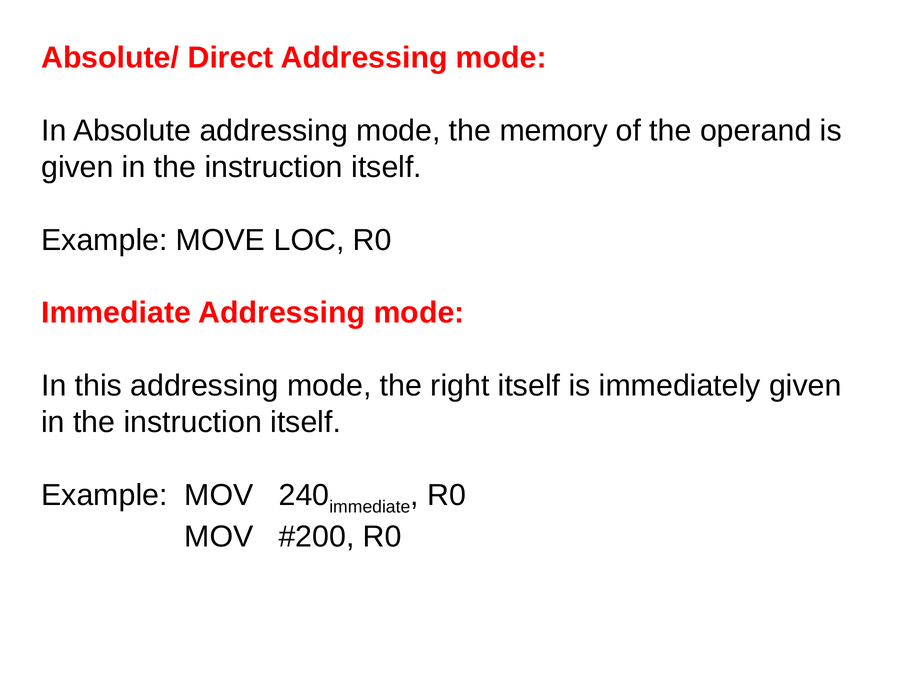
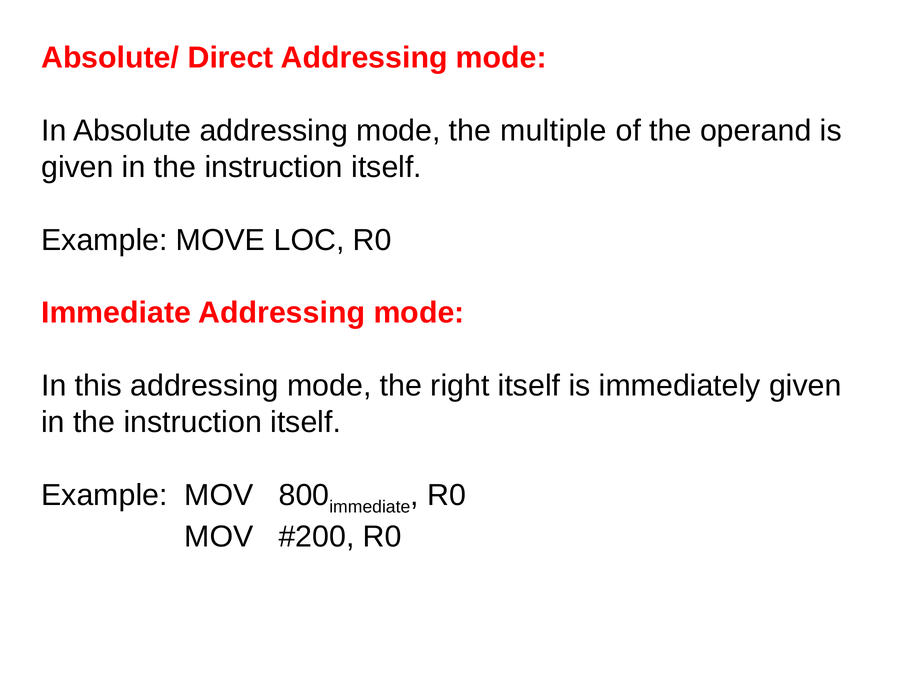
memory: memory -> multiple (553, 131)
240: 240 -> 800 (304, 495)
